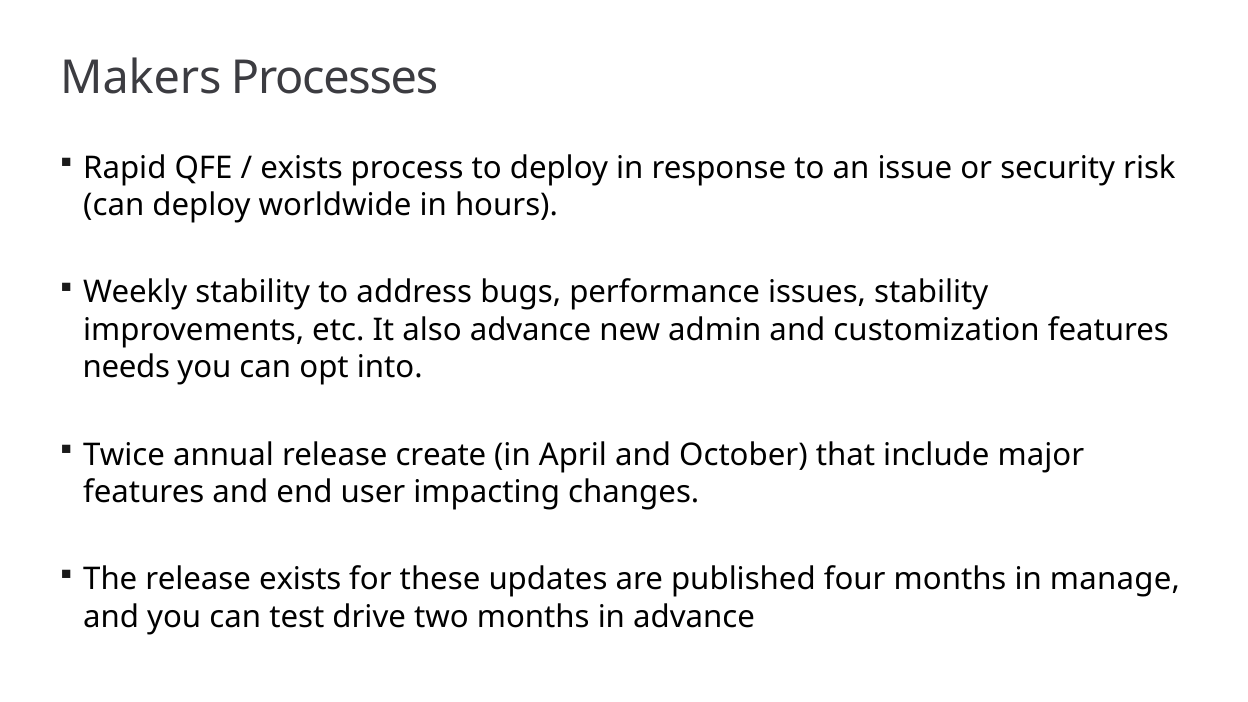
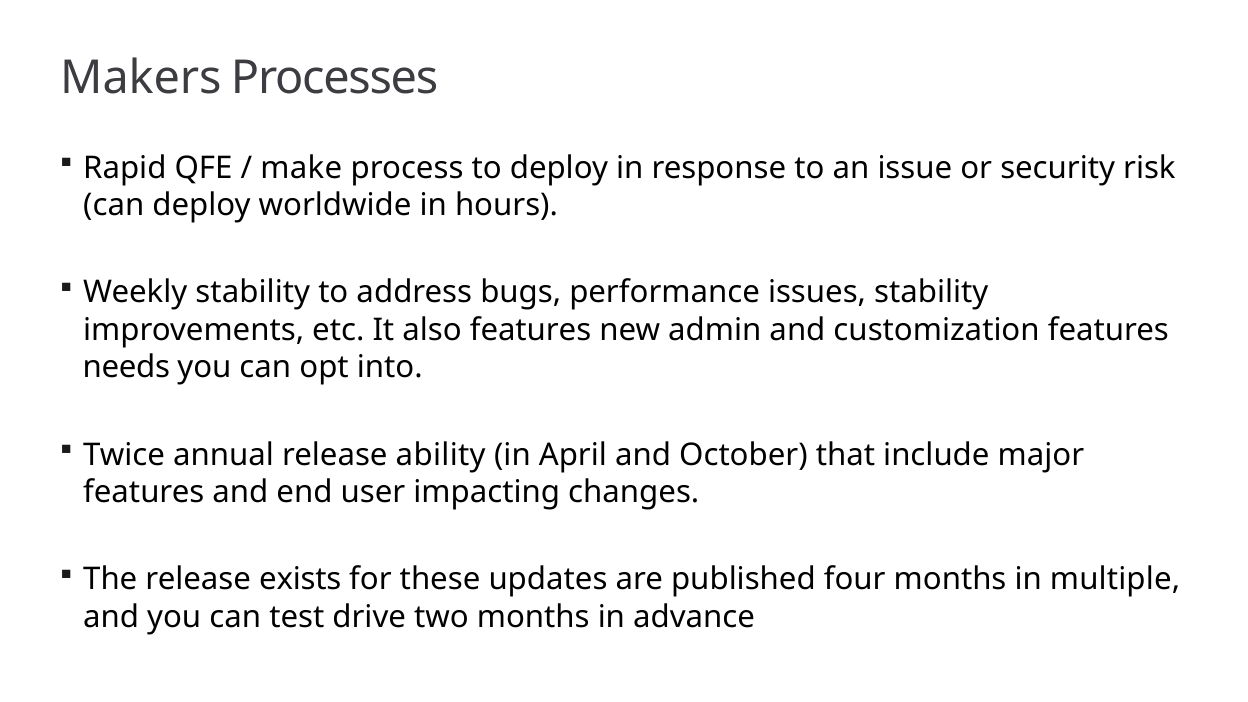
exists: exists -> make (301, 168)
also advance: advance -> features (531, 330)
create: create -> ability (441, 455)
manage: manage -> multiple (1115, 580)
